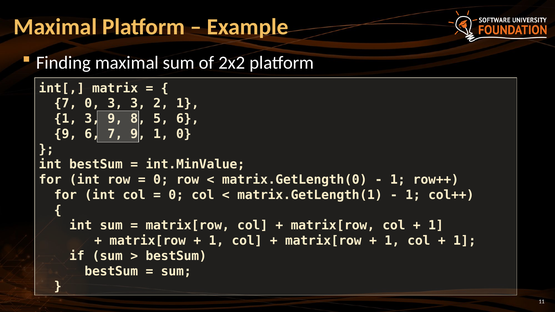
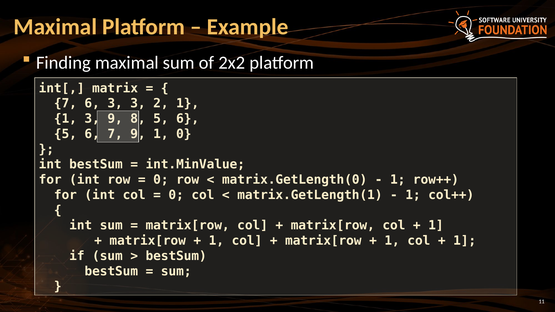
7 0: 0 -> 6 (92, 104)
9: 9 -> 5 (65, 134)
